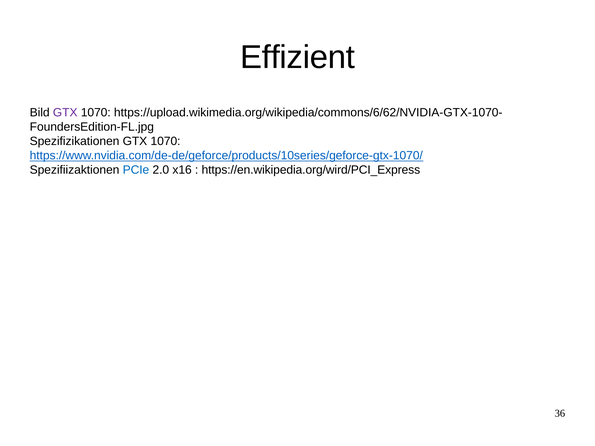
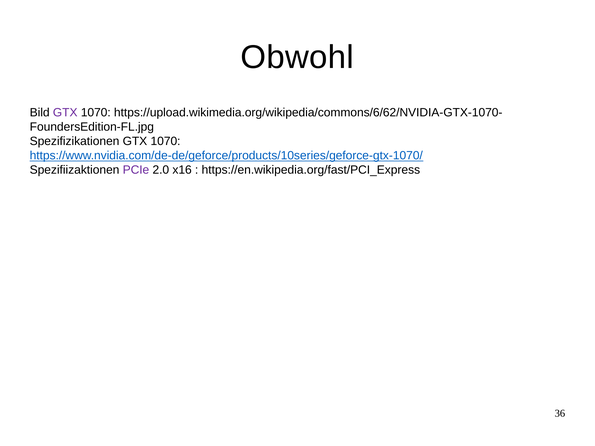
Effizient: Effizient -> Obwohl (297, 57)
PCIe colour: blue -> purple (136, 170)
https://en.wikipedia.org/wird/PCI_Express: https://en.wikipedia.org/wird/PCI_Express -> https://en.wikipedia.org/fast/PCI_Express (311, 170)
